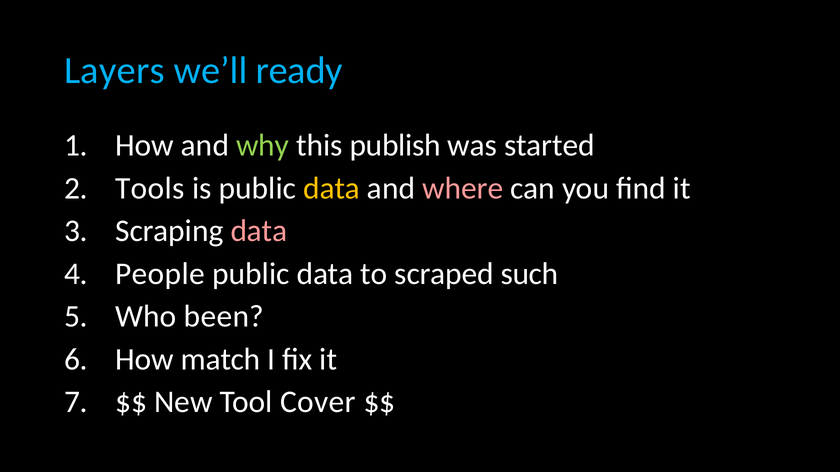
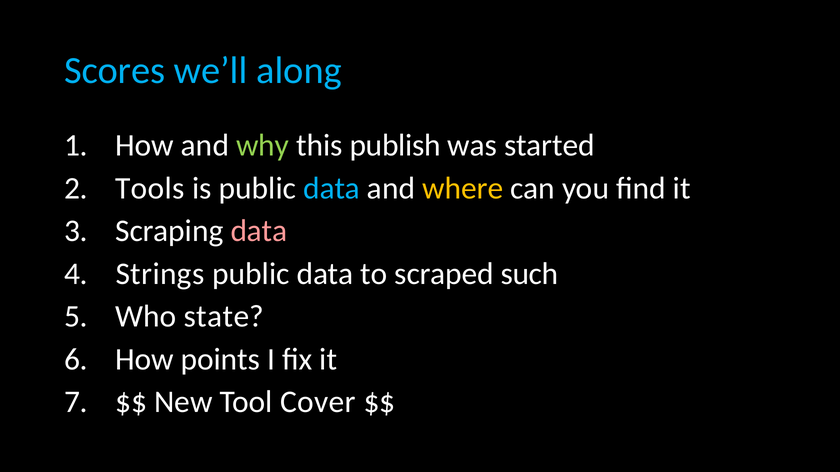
Layers: Layers -> Scores (115, 71)
ready: ready -> along (299, 71)
data colour: yellow -> light blue (332, 189)
where colour: pink -> yellow (463, 189)
People: People -> Strings (160, 274)
been: been -> state (224, 317)
match: match -> points (221, 360)
